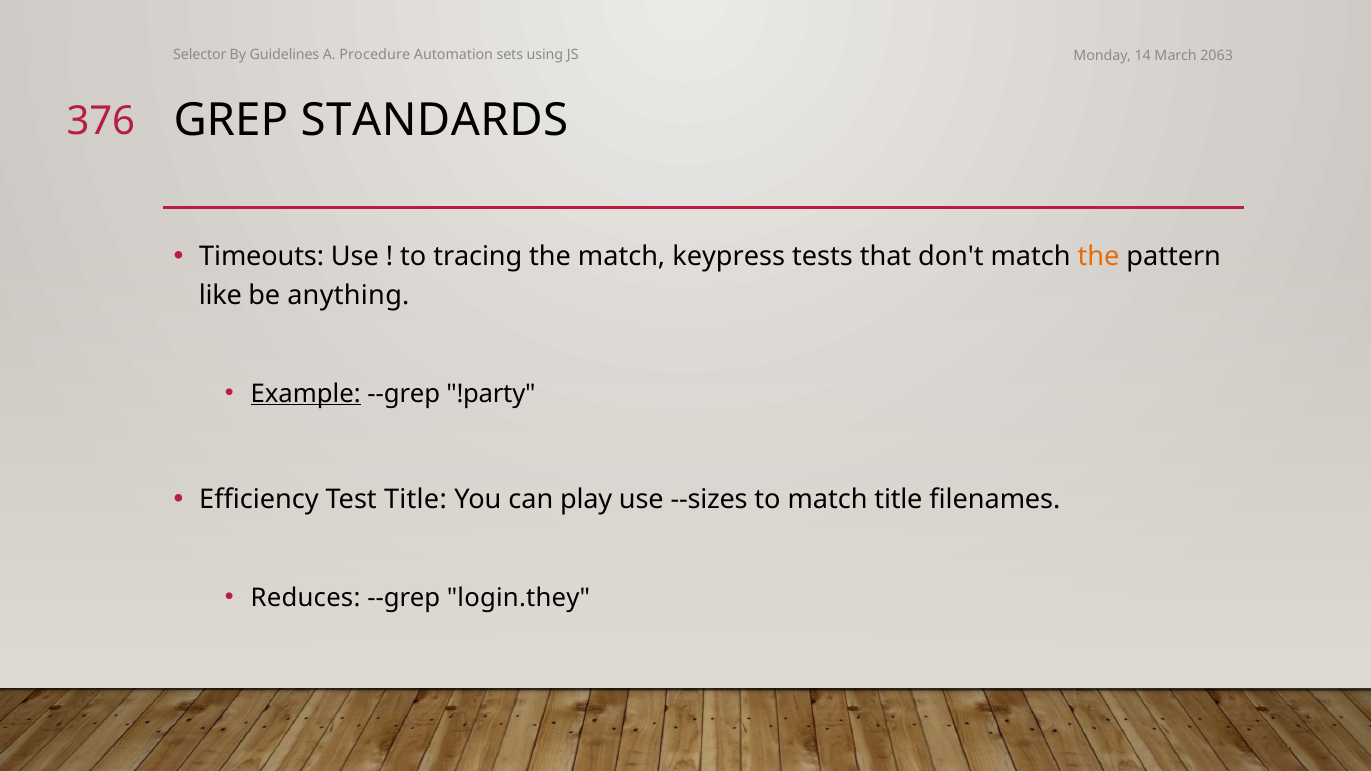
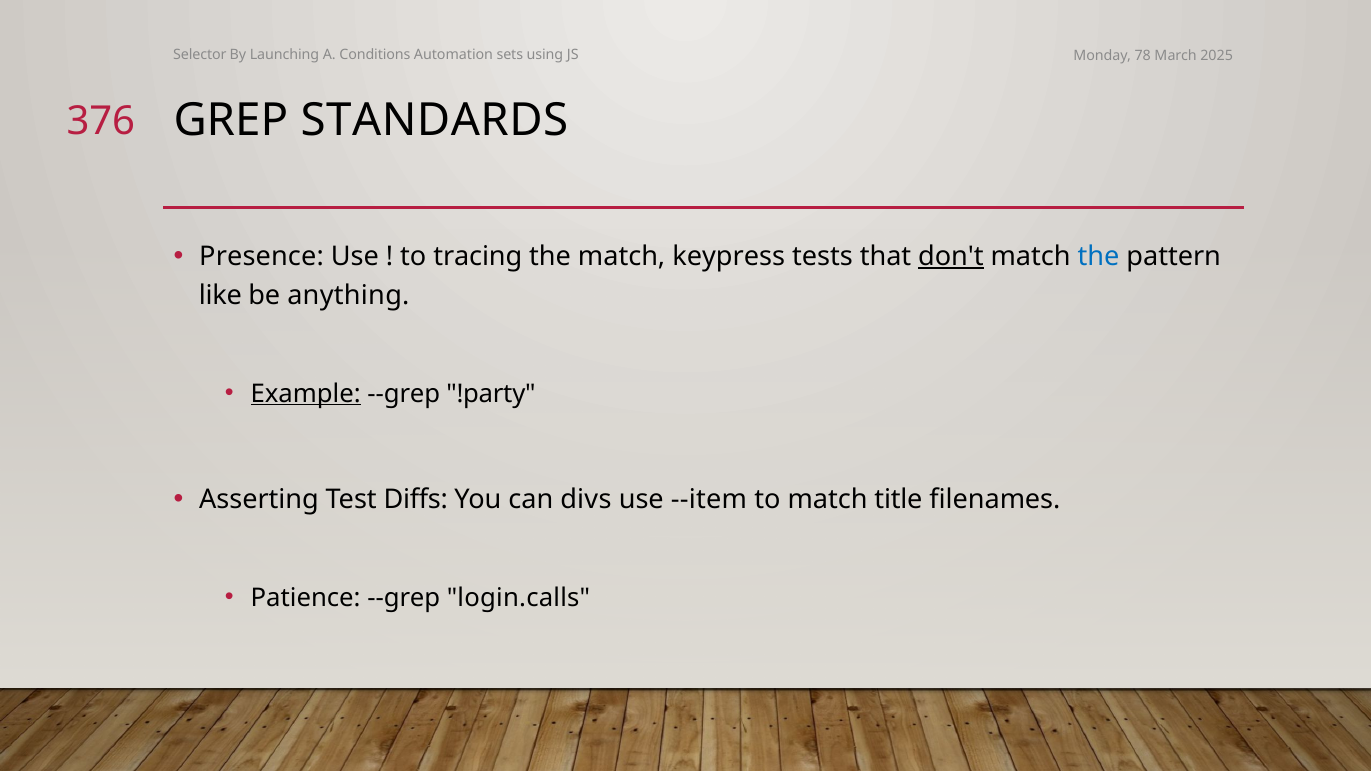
Guidelines: Guidelines -> Launching (284, 54)
Procedure: Procedure -> Conditions (375, 54)
14: 14 -> 78 (1143, 56)
2063: 2063 -> 2025 (1217, 56)
Timeouts: Timeouts -> Presence (262, 256)
don't underline: none -> present (951, 256)
the colour: orange -> blue (1099, 256)
Efficiency: Efficiency -> Asserting (259, 500)
Test Title: Title -> Diffs (416, 500)
play: play -> divs (586, 500)
--sizes: --sizes -> --item (709, 500)
Reduces: Reduces -> Patience (306, 598)
login.they: login.they -> login.calls (518, 598)
